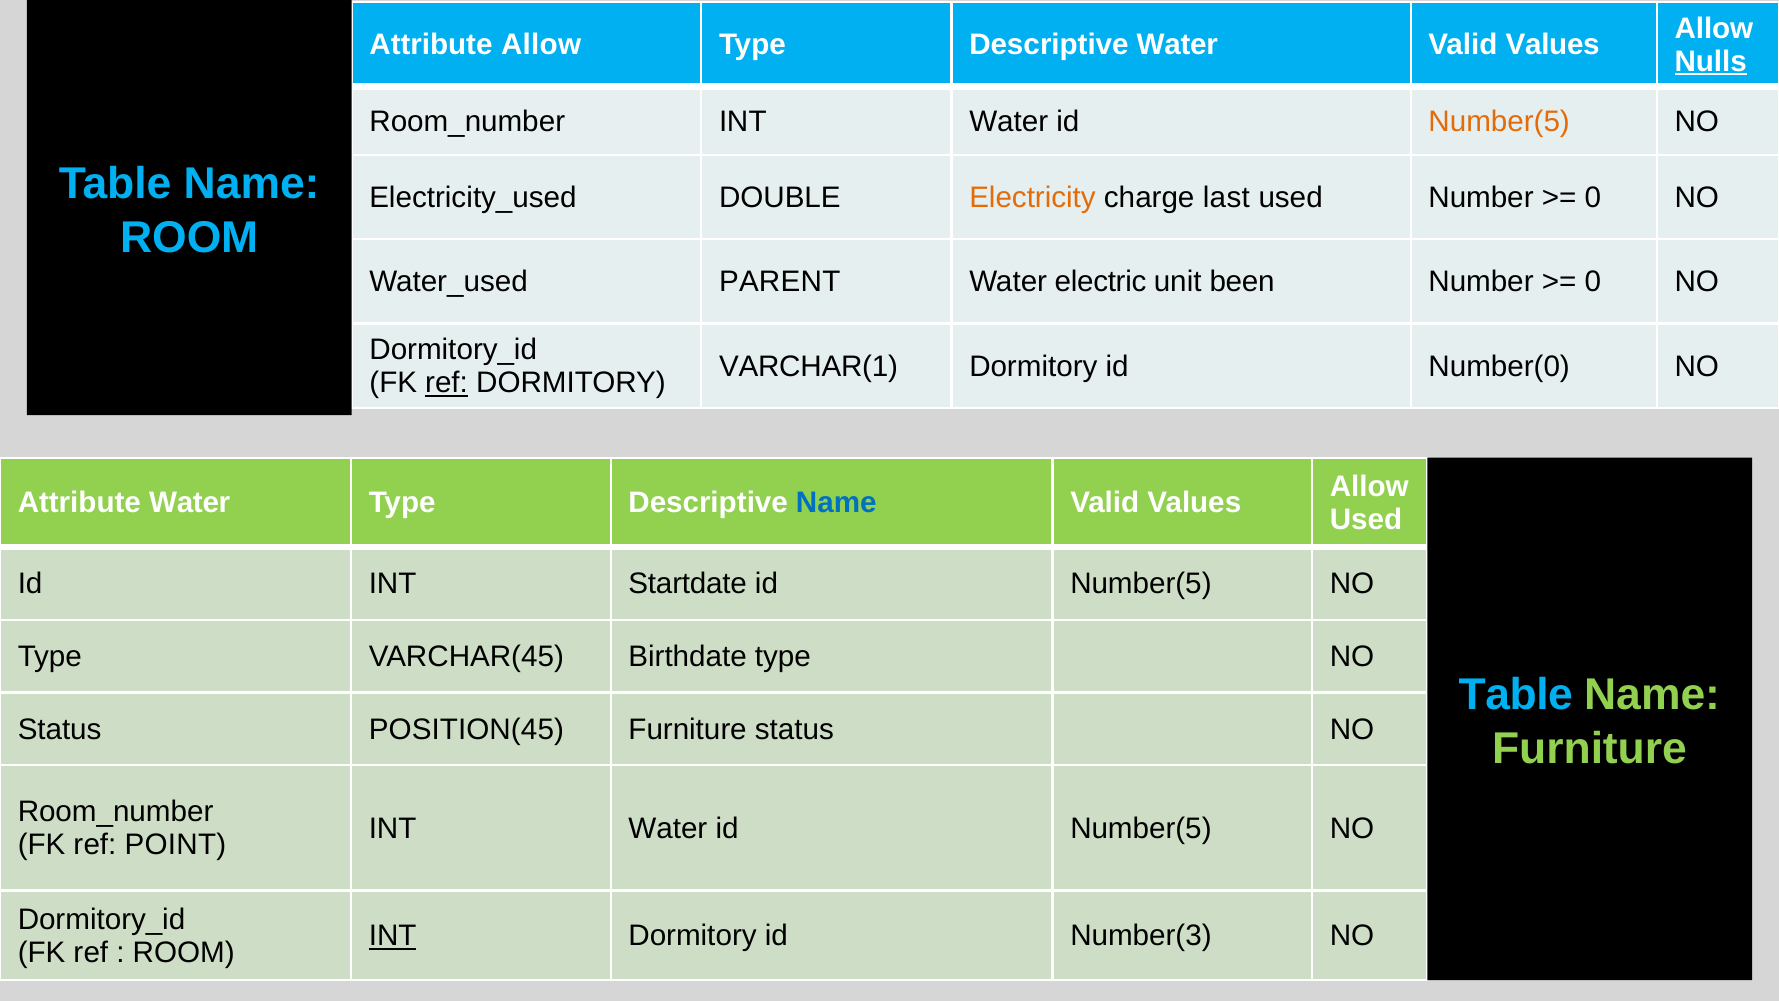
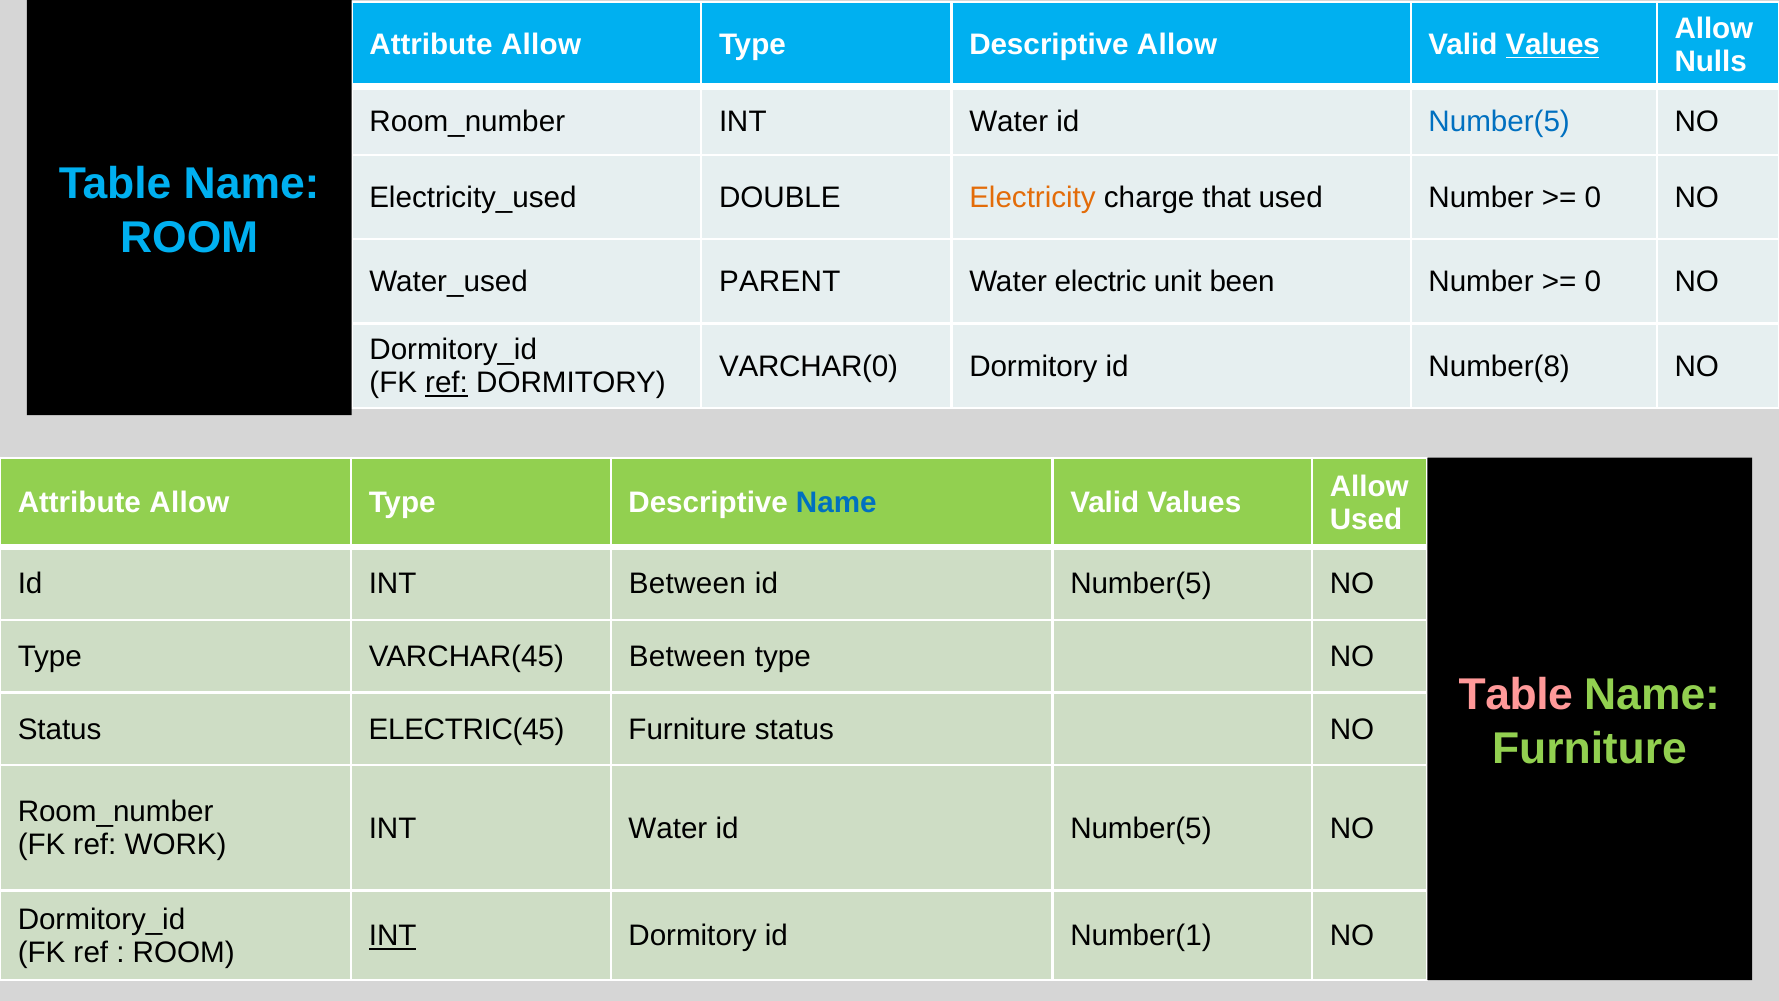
Descriptive Water: Water -> Allow (1177, 45)
Values underline: none -> present (1553, 45)
Nulls underline: present -> none (1711, 61)
Number(5 colour: orange -> blue (1499, 121)
last: last -> that (1227, 198)
VARCHAR(1: VARCHAR(1 -> VARCHAR(0 (808, 366)
Number(0: Number(0 -> Number(8 (1499, 366)
Water: Water -> Allow (189, 503)
INT Startdate: Startdate -> Between (687, 584)
VARCHAR(45 Birthdate: Birthdate -> Between (687, 657)
Table colour: light blue -> pink (1516, 695)
POSITION(45: POSITION(45 -> ELECTRIC(45 (467, 729)
POINT: POINT -> WORK (176, 845)
Number(3: Number(3 -> Number(1 (1141, 936)
